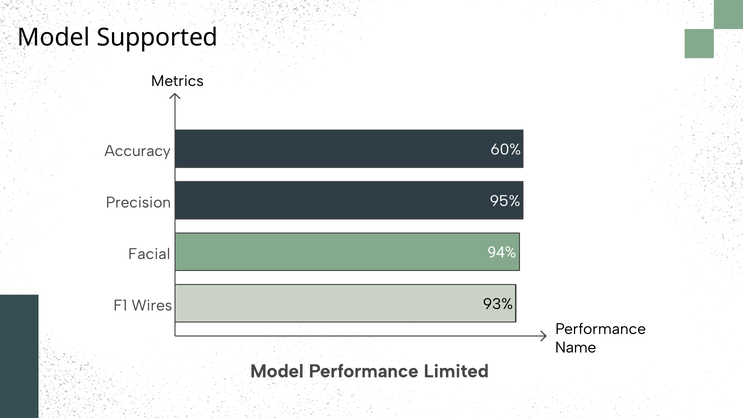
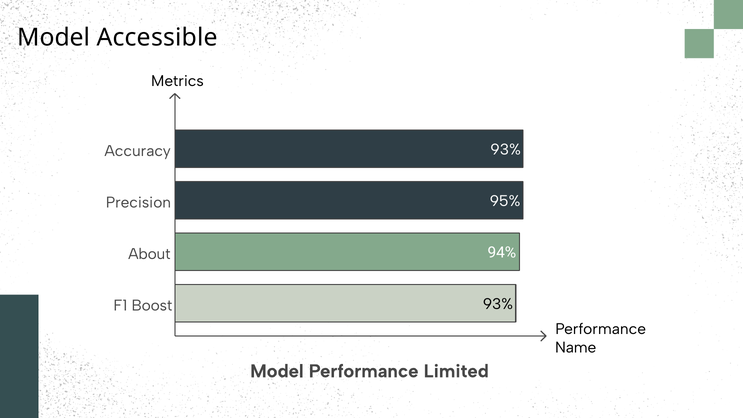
Supported: Supported -> Accessible (157, 38)
Accuracy 60%: 60% -> 93% (506, 149)
Facial: Facial -> About (149, 254)
Wires: Wires -> Boost (152, 306)
